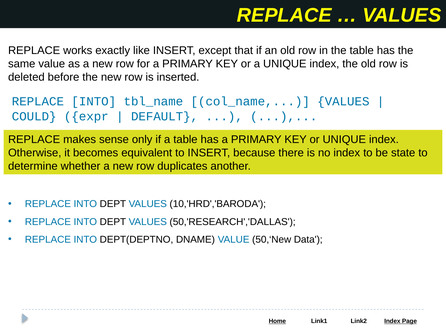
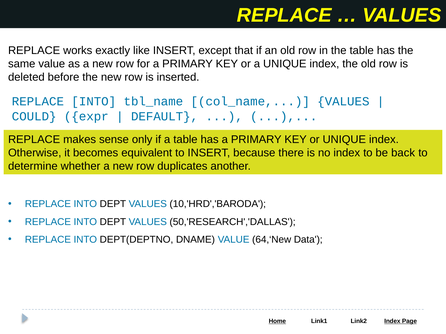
state: state -> back (403, 153)
50,‘New: 50,‘New -> 64,‘New (272, 240)
